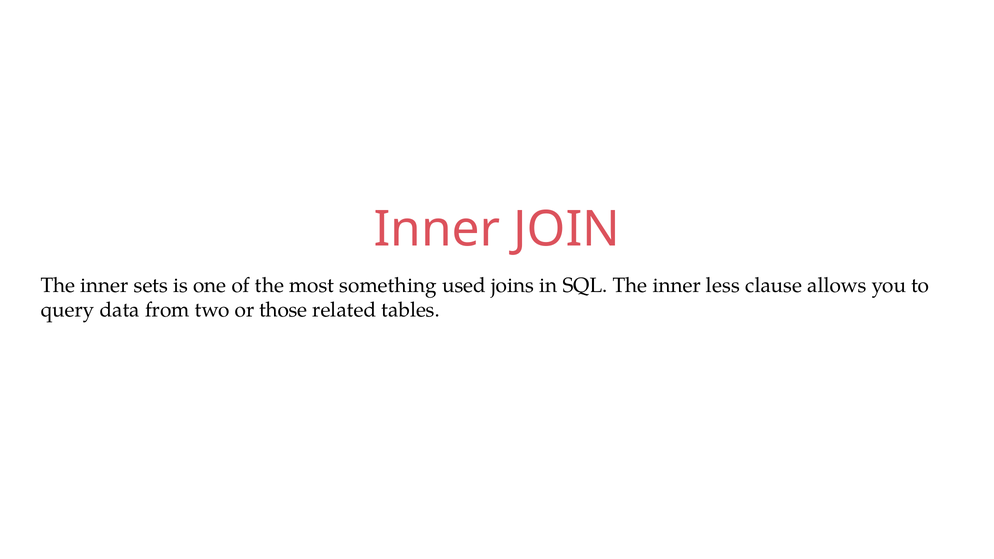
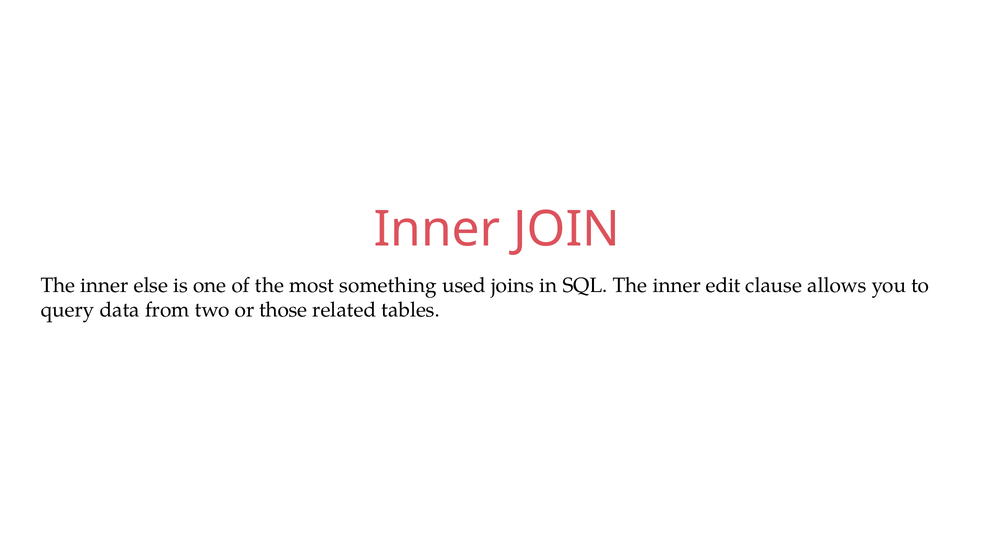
sets: sets -> else (151, 285)
less: less -> edit (723, 285)
